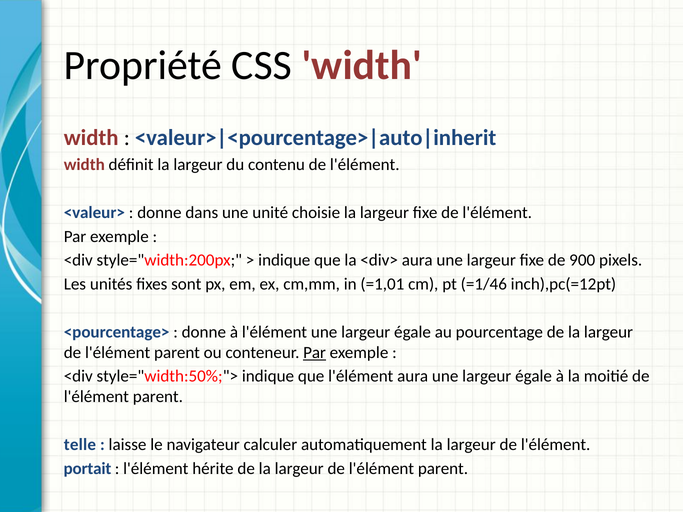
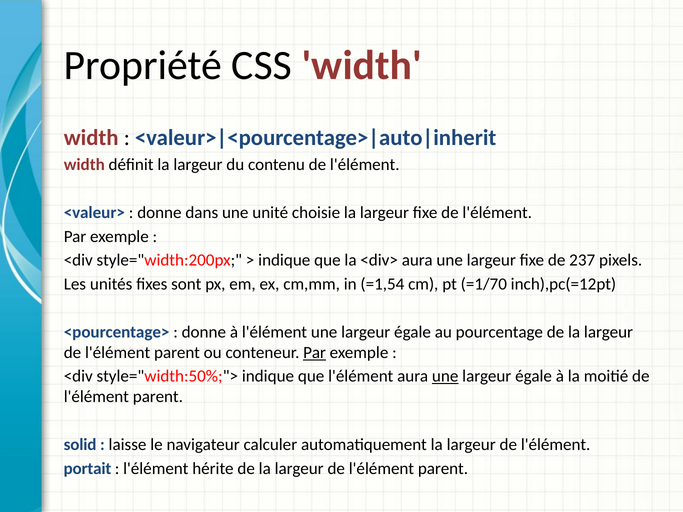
900: 900 -> 237 (582, 260)
=1,01: =1,01 -> =1,54 (382, 284)
=1/46: =1/46 -> =1/70 (484, 284)
une underline: none -> present (445, 377)
telle: telle -> solid (80, 445)
